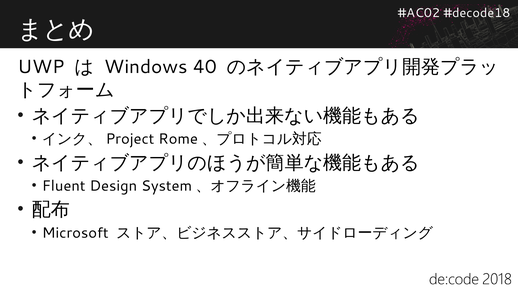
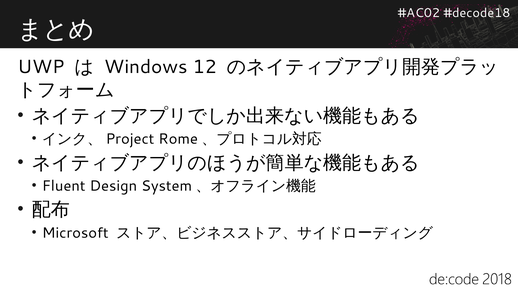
40: 40 -> 12 (205, 67)
